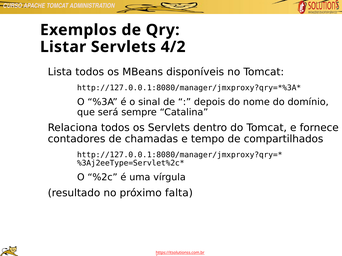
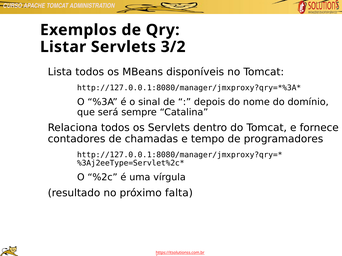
4/2: 4/2 -> 3/2 (173, 47)
compartilhados: compartilhados -> programadores (284, 139)
